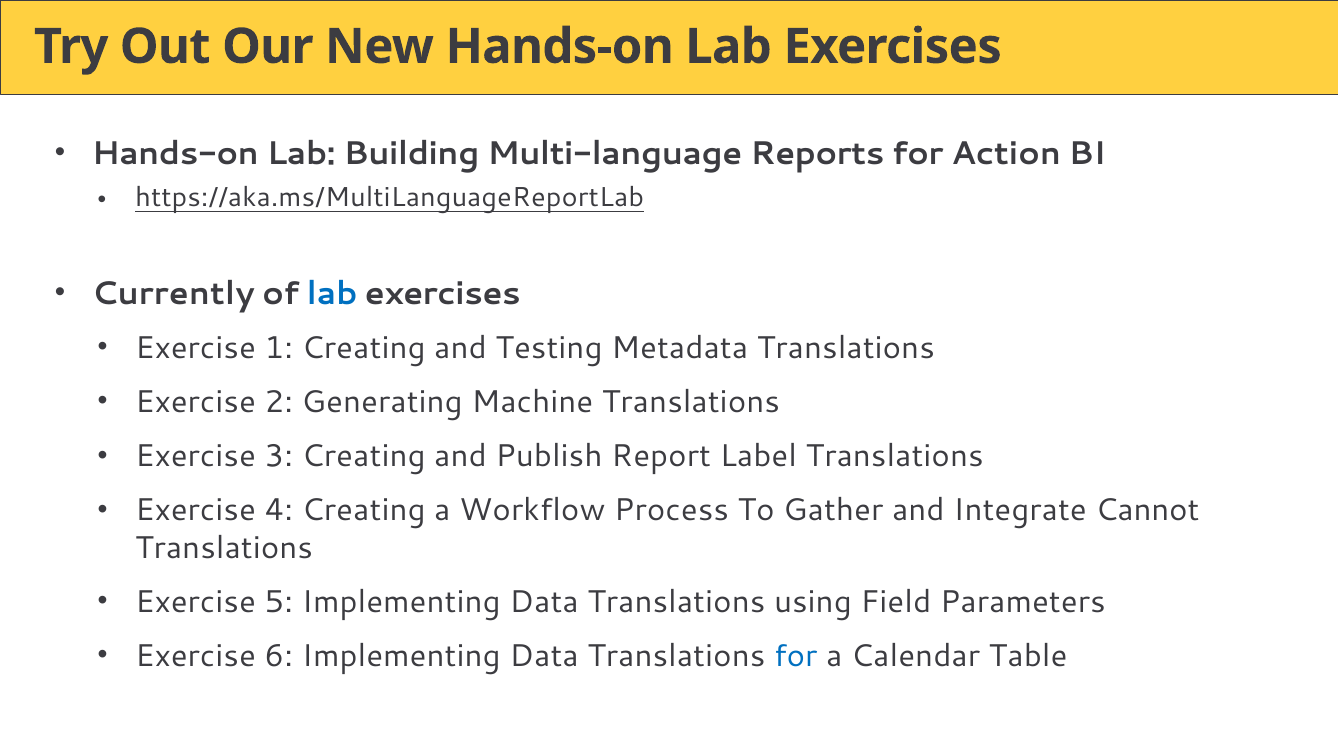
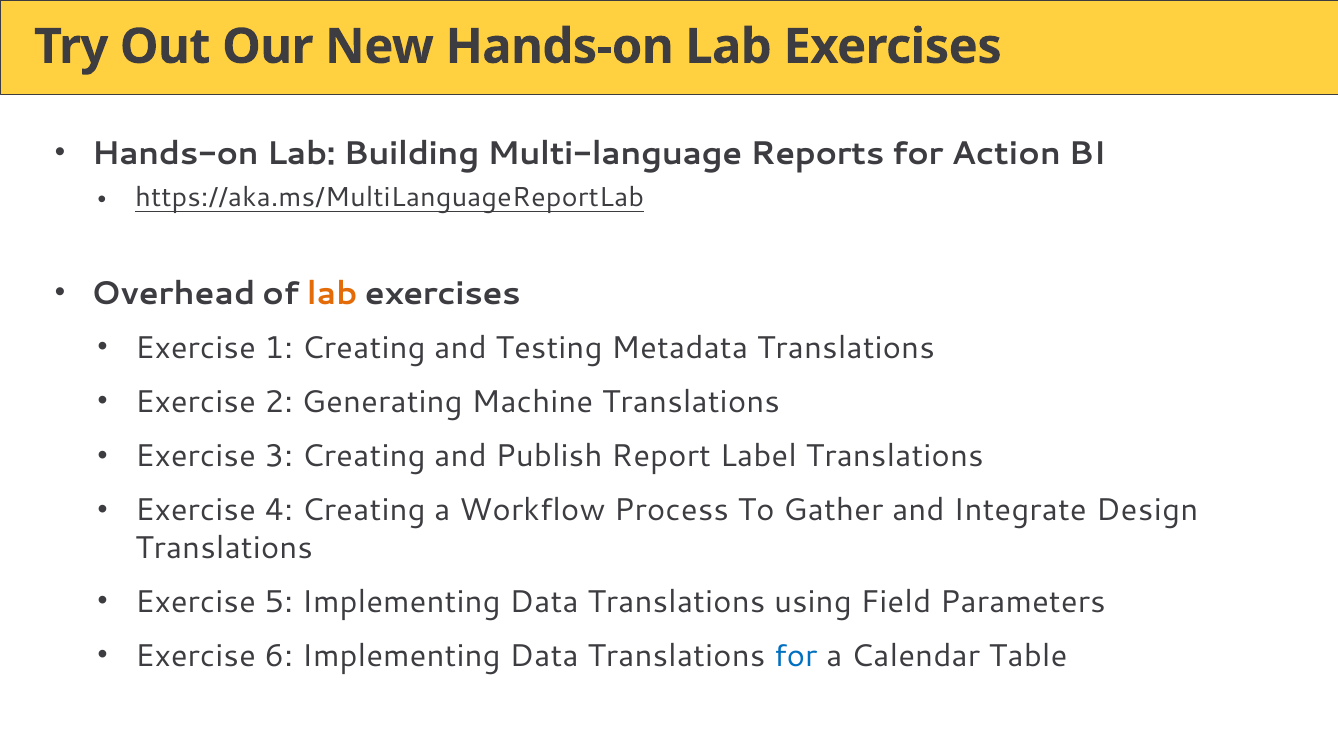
Currently: Currently -> Overhead (173, 294)
lab colour: blue -> orange (332, 294)
Cannot: Cannot -> Design (1147, 511)
